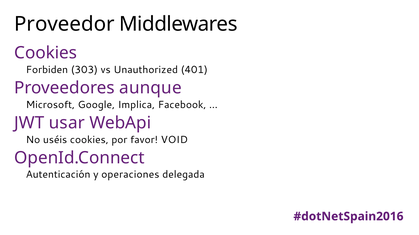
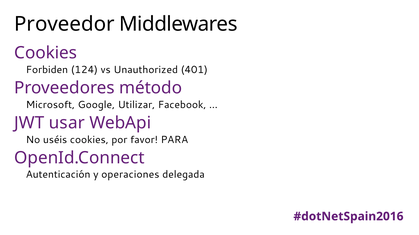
303: 303 -> 124 (84, 70)
aunque: aunque -> método (151, 88)
Implica: Implica -> Utilizar (136, 105)
VOID: VOID -> PARA (174, 140)
